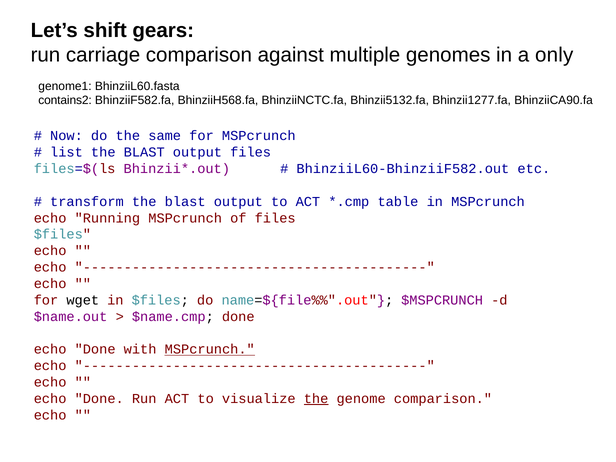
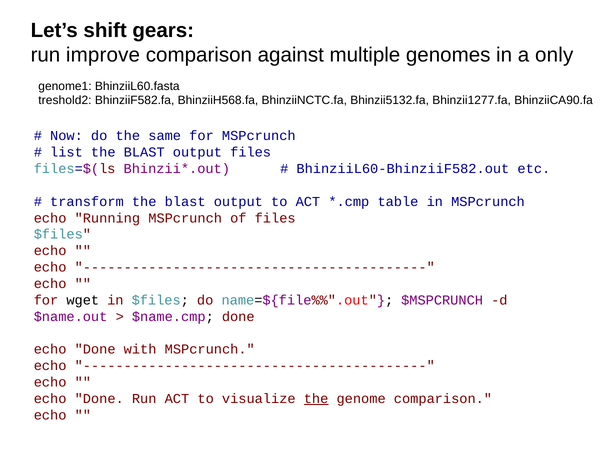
carriage: carriage -> improve (103, 55)
contains2: contains2 -> treshold2 (65, 100)
MSPcrunch underline: present -> none (210, 349)
